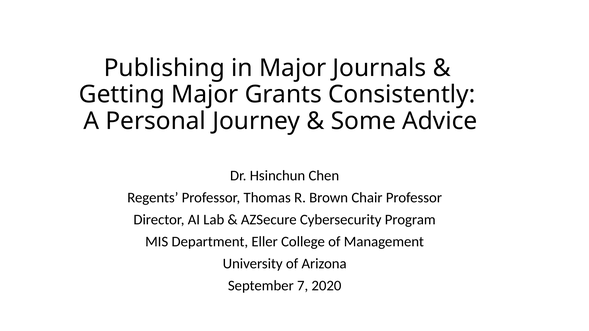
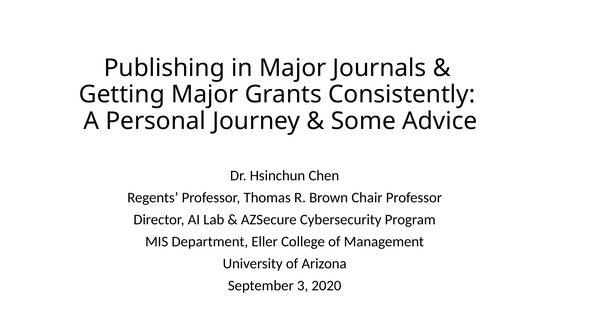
7: 7 -> 3 (303, 286)
